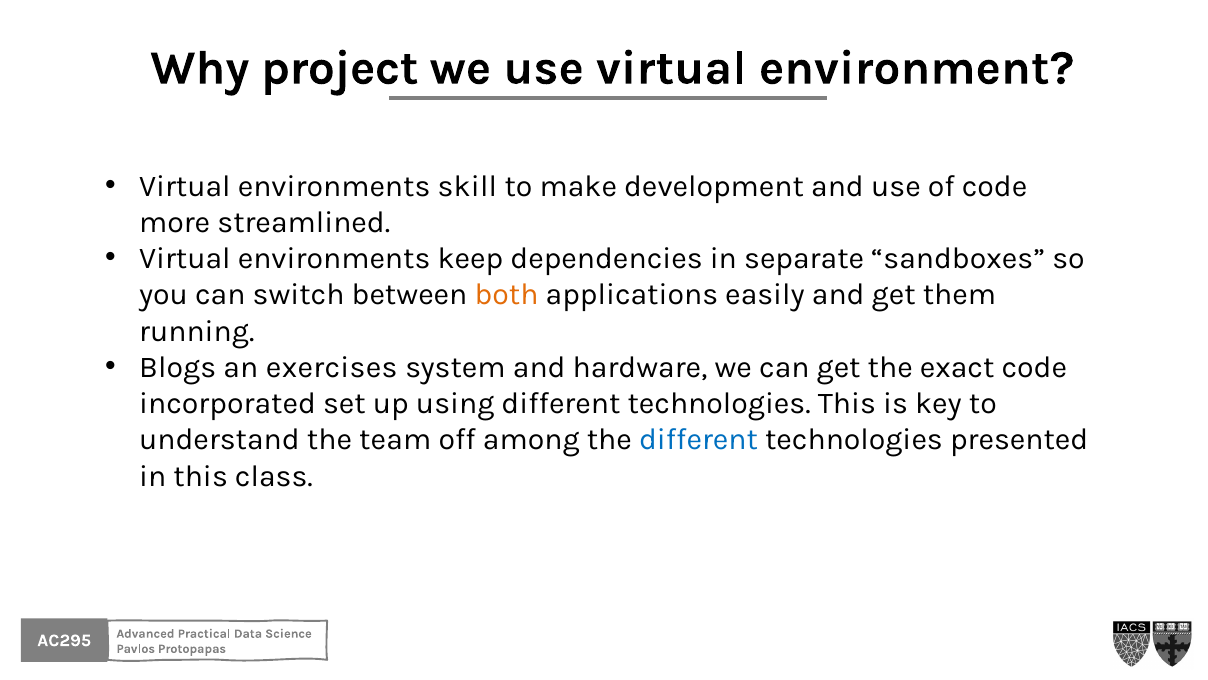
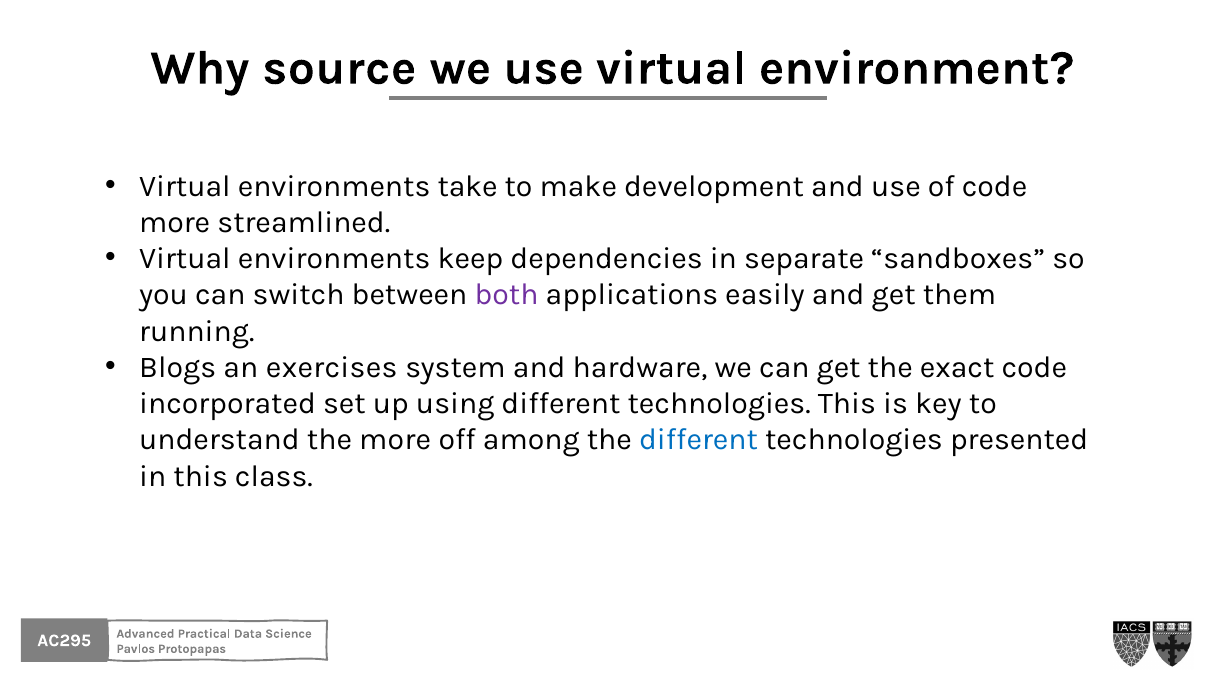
project: project -> source (339, 68)
skill: skill -> take (468, 186)
both colour: orange -> purple (507, 295)
the team: team -> more (395, 440)
